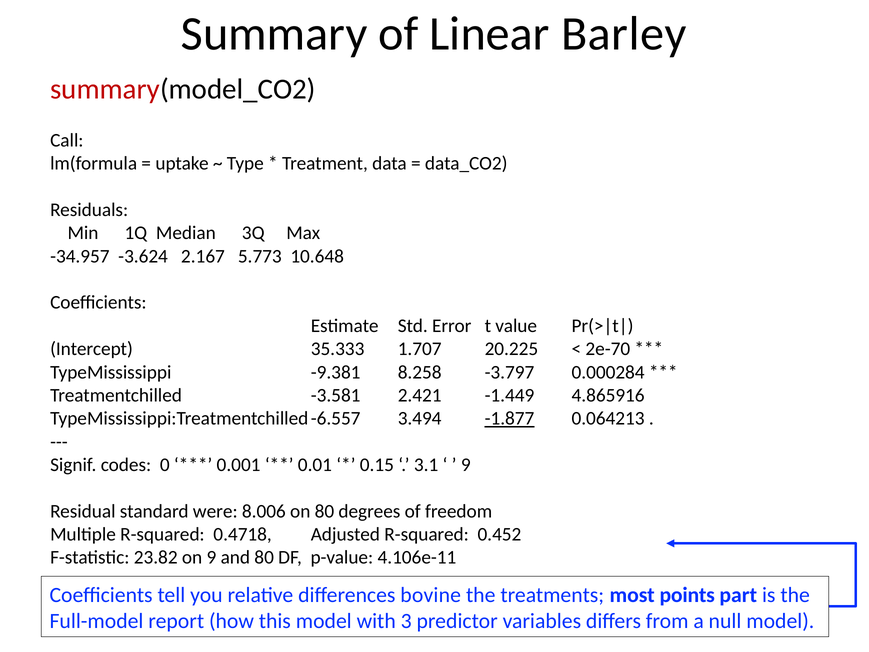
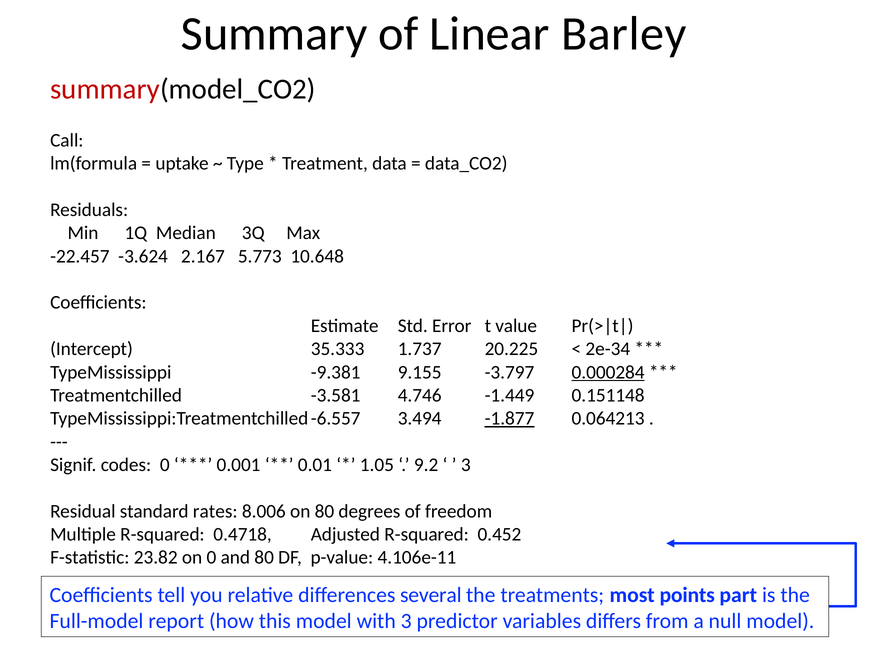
-34.957: -34.957 -> -22.457 (80, 256)
1.707: 1.707 -> 1.737 (420, 349)
2e-70: 2e-70 -> 2e-34 (608, 349)
8.258: 8.258 -> 9.155 (420, 372)
0.000284 underline: none -> present (608, 372)
2.421: 2.421 -> 4.746 (420, 395)
4.865916: 4.865916 -> 0.151148 (608, 395)
0.15: 0.15 -> 1.05 (377, 465)
3.1: 3.1 -> 9.2 (426, 465)
9: 9 -> 3 (466, 465)
were: were -> rates (215, 511)
on 9: 9 -> 0 (211, 557)
bovine: bovine -> several (431, 595)
